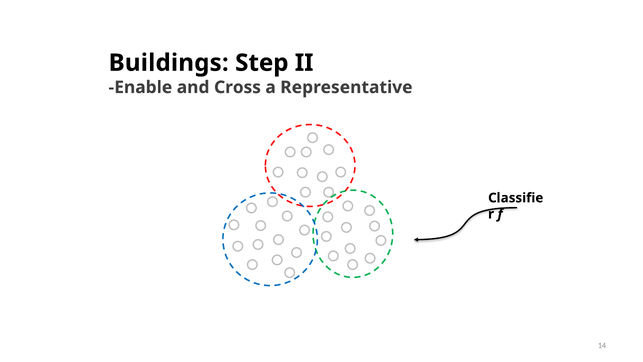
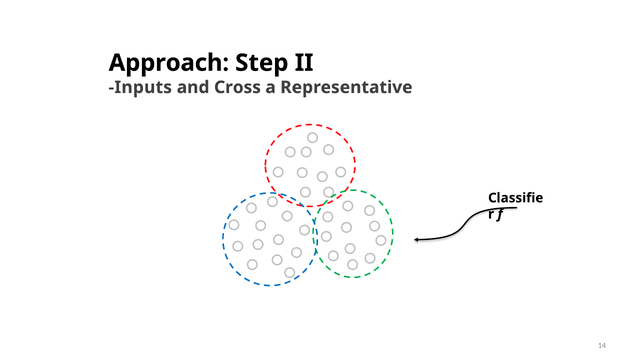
Buildings: Buildings -> Approach (169, 63)
Enable: Enable -> Inputs (140, 87)
